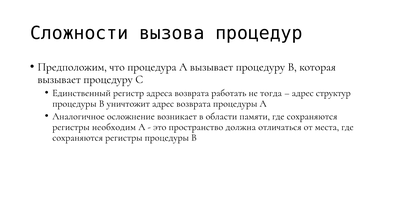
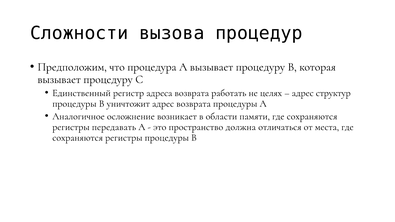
тогда: тогда -> целях (271, 93)
необходим: необходим -> передавать (114, 127)
